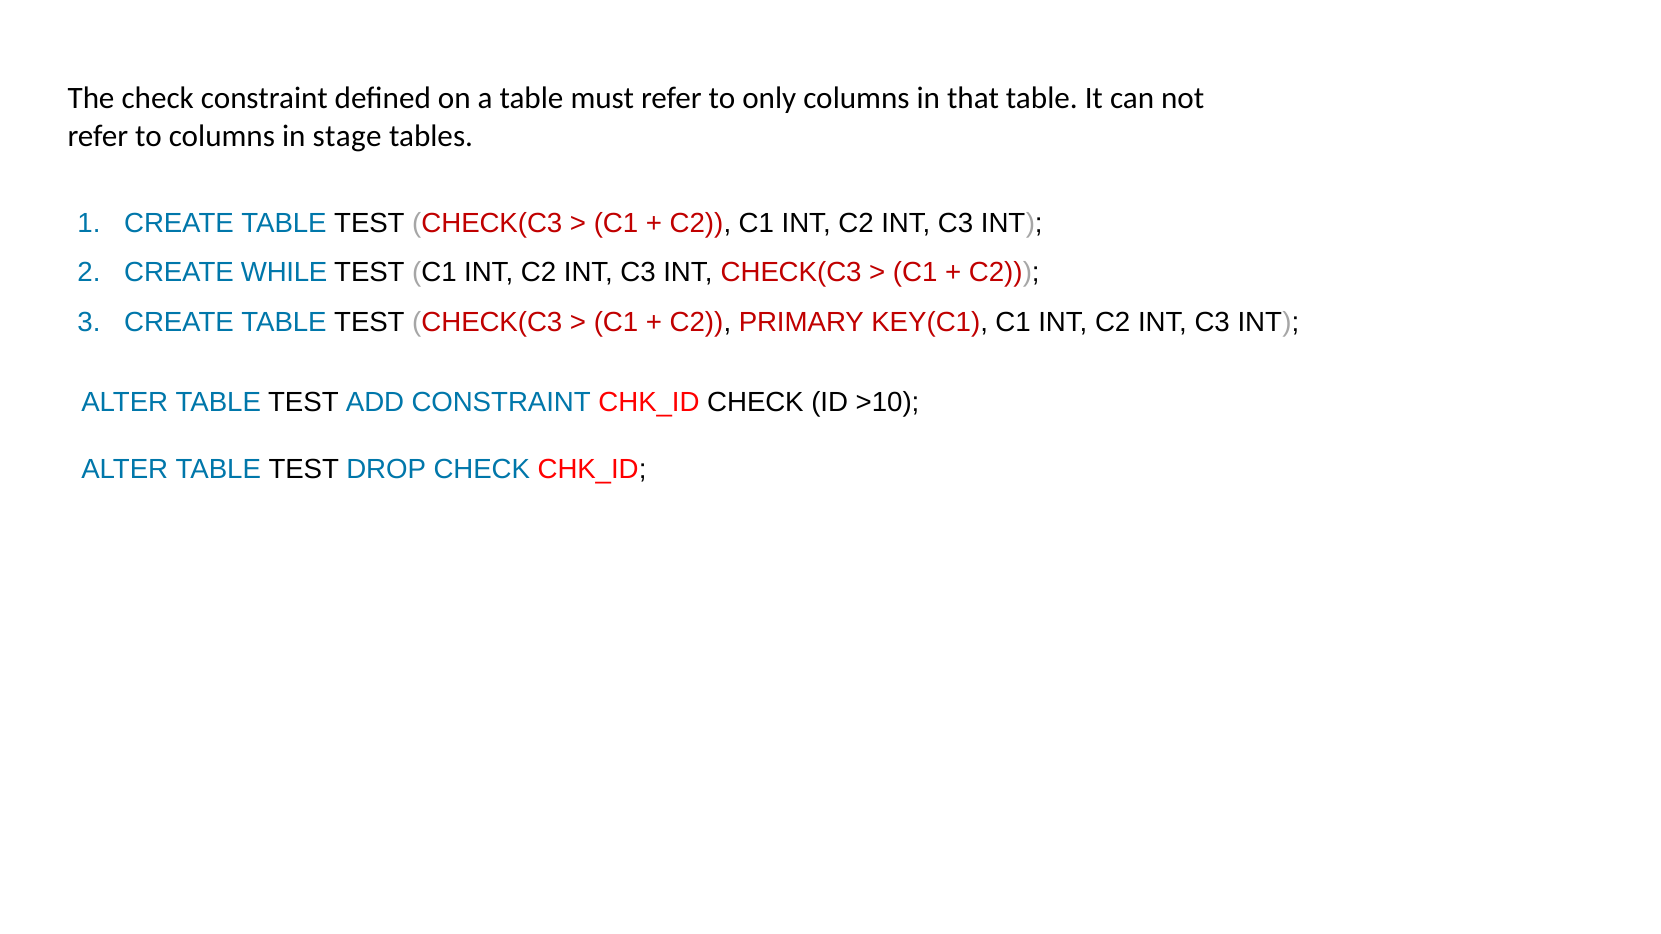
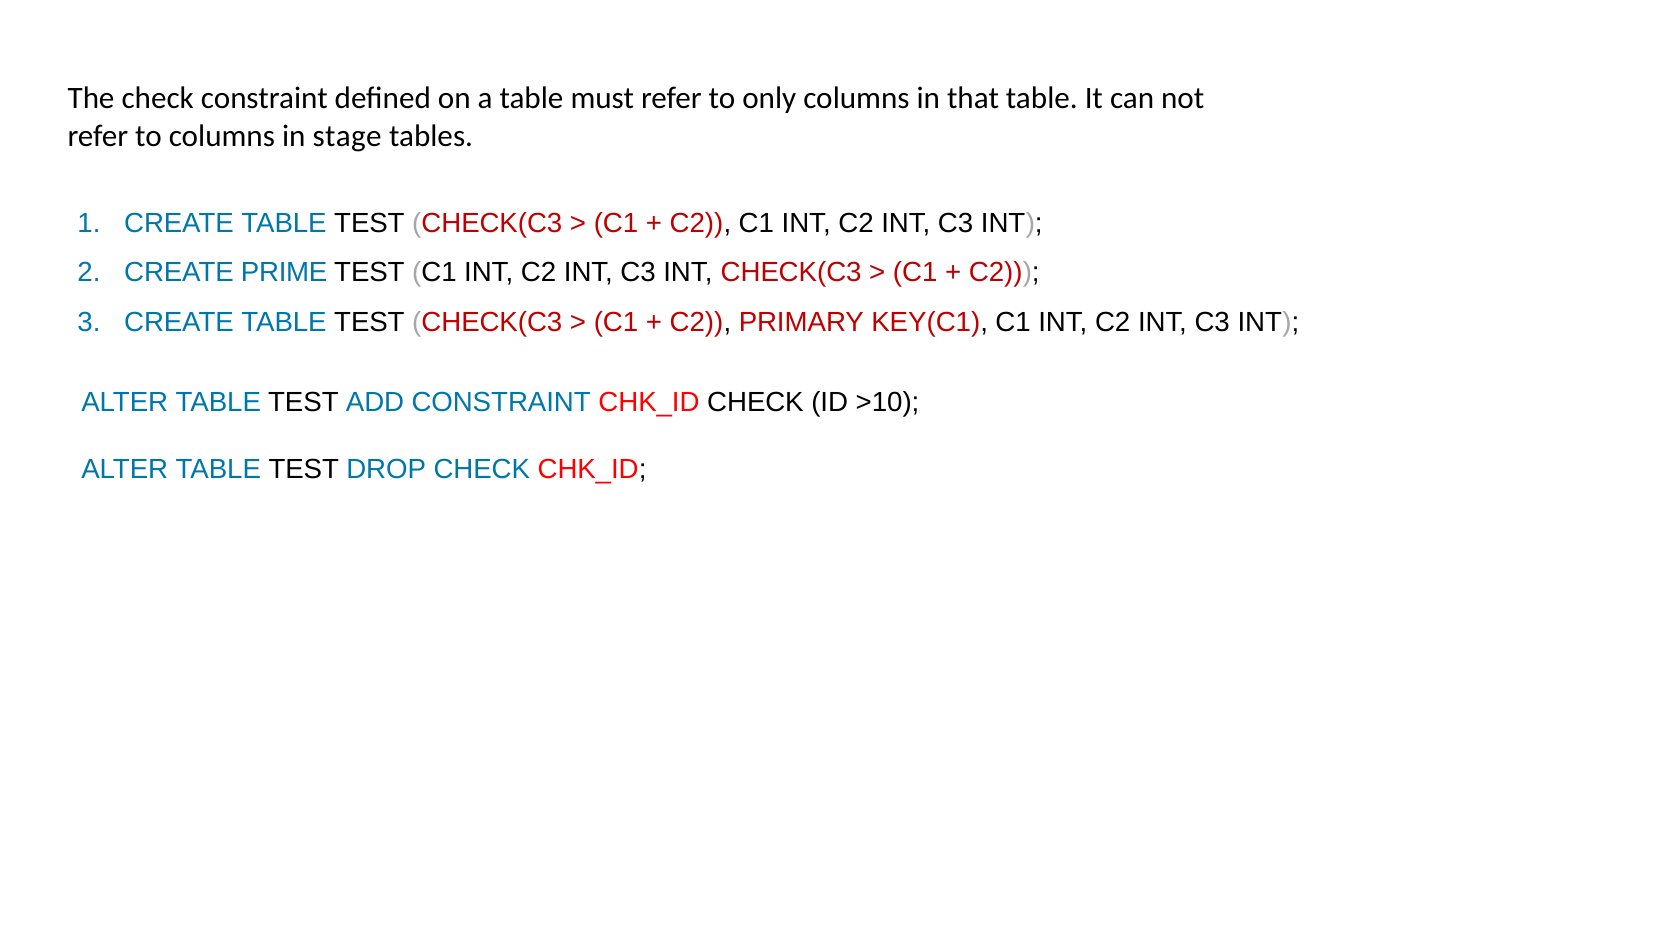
WHILE: WHILE -> PRIME (284, 273)
